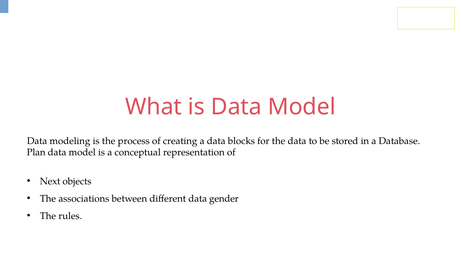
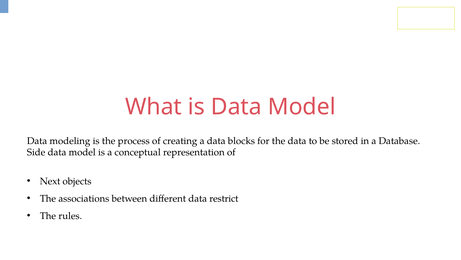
Plan: Plan -> Side (36, 152)
gender: gender -> restrict (224, 198)
